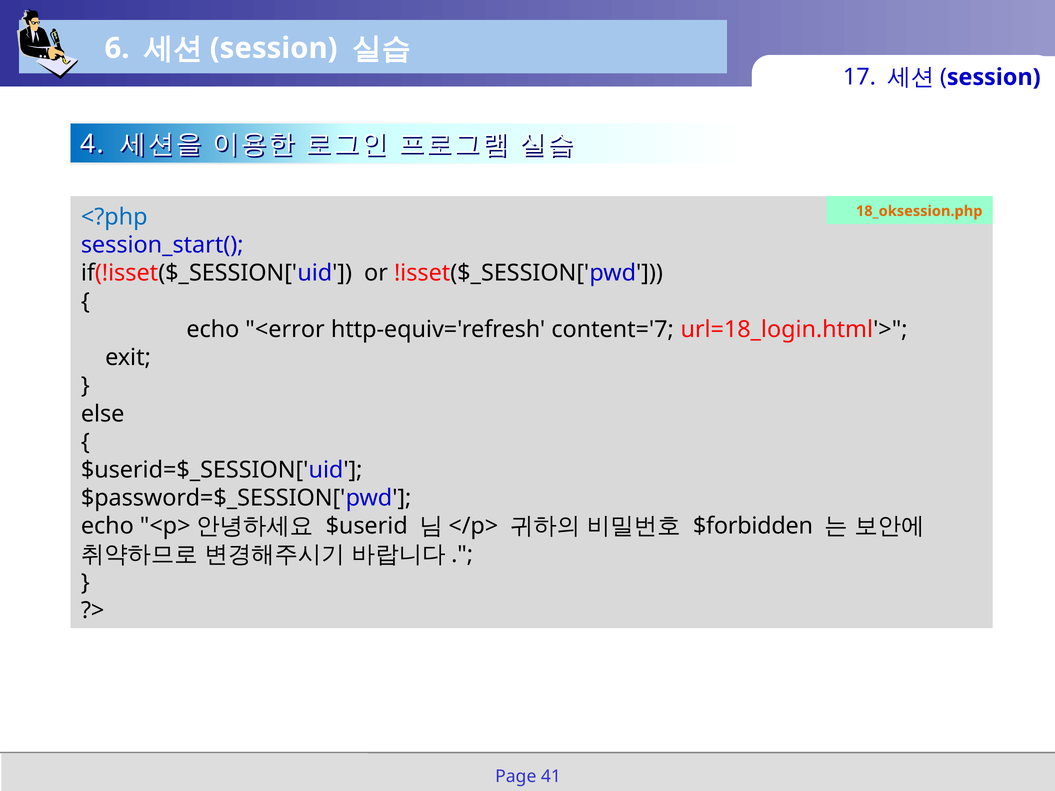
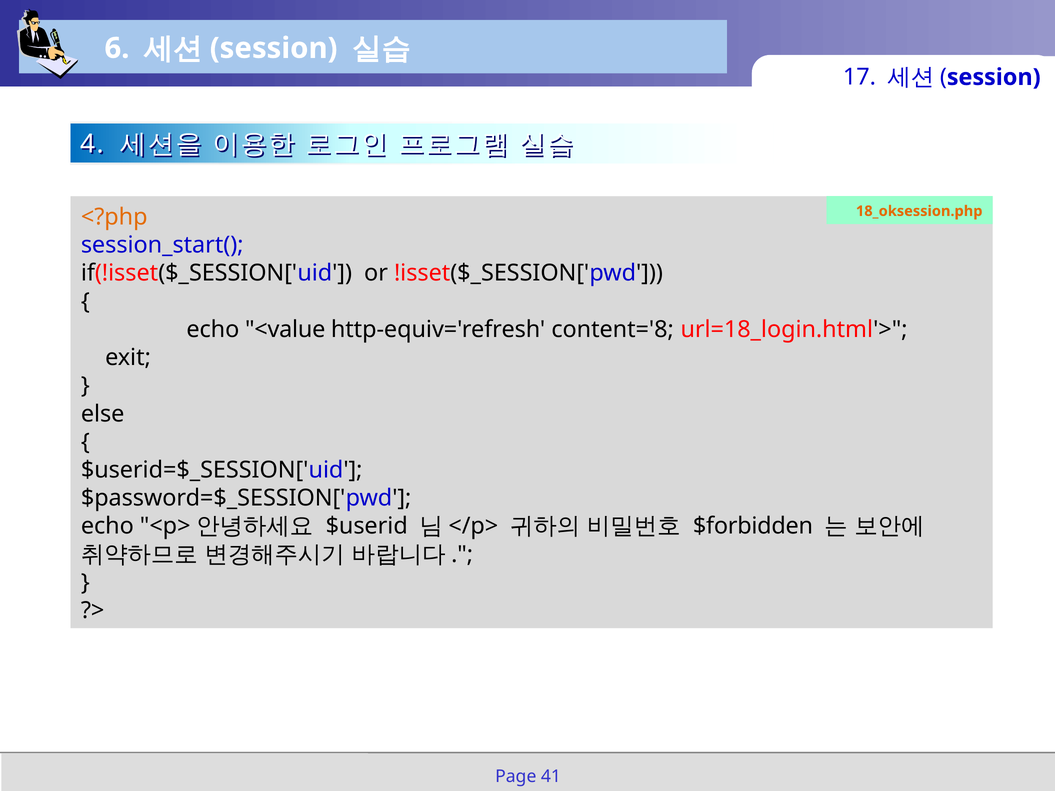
<?php colour: blue -> orange (114, 217)
<error: <error -> <value (285, 330)
content='7: content='7 -> content='8 (613, 330)
